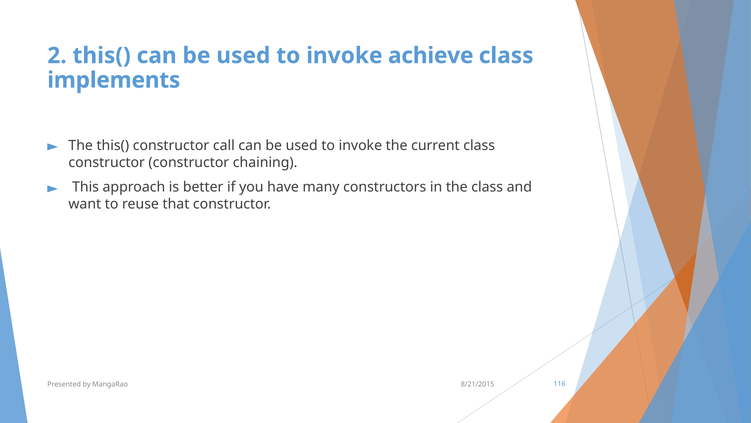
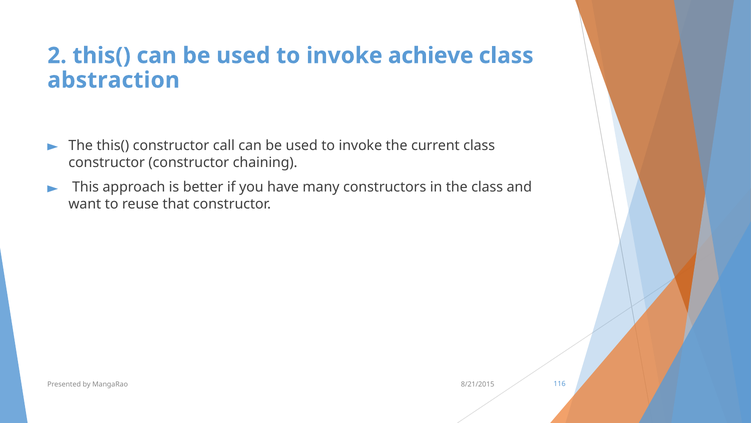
implements: implements -> abstraction (114, 80)
